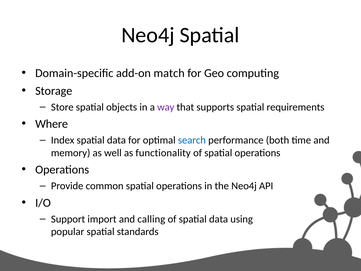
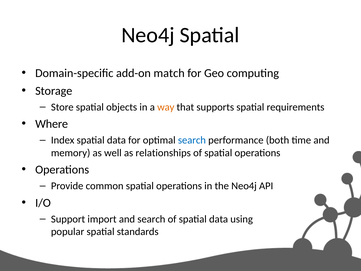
way colour: purple -> orange (166, 107)
functionality: functionality -> relationships (163, 153)
and calling: calling -> search (151, 219)
